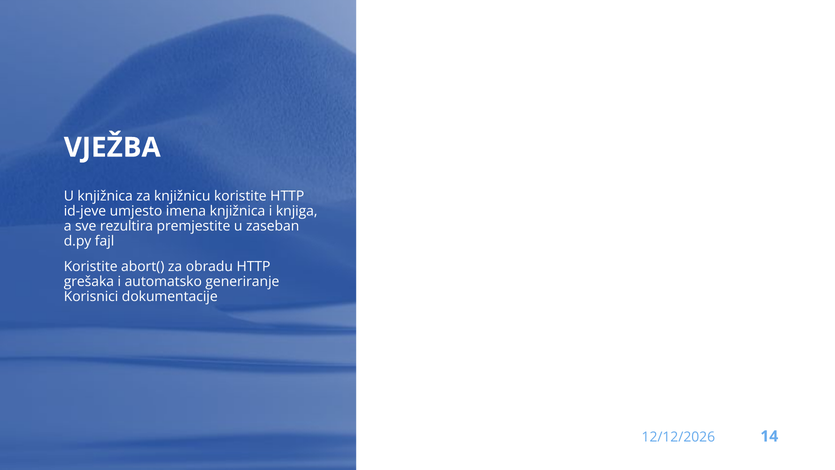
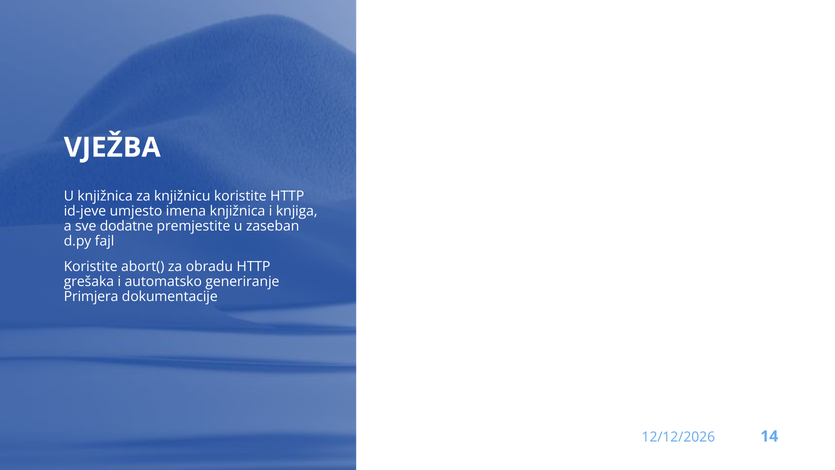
rezultira: rezultira -> dodatne (127, 226)
Korisnici: Korisnici -> Primjera (91, 297)
